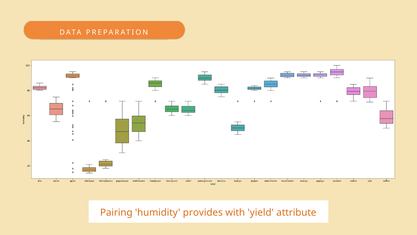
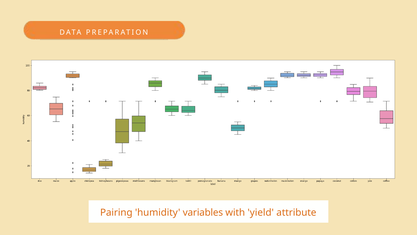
provides: provides -> variables (203, 212)
